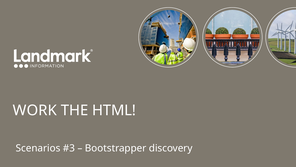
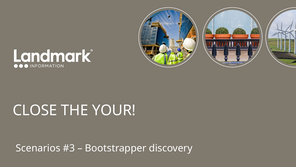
WORK: WORK -> CLOSE (35, 110)
HTML: HTML -> YOUR (114, 110)
